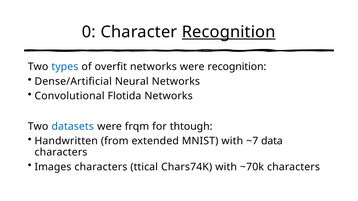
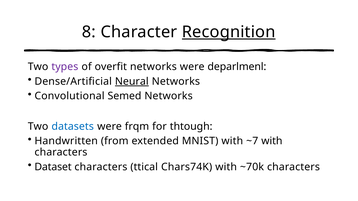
0: 0 -> 8 (89, 32)
types colour: blue -> purple (65, 67)
were recognition: recognition -> deparlmenl (237, 67)
Neural underline: none -> present (132, 82)
Flotida: Flotida -> Semed (125, 96)
~7 data: data -> with (272, 141)
Images: Images -> Dataset (53, 167)
